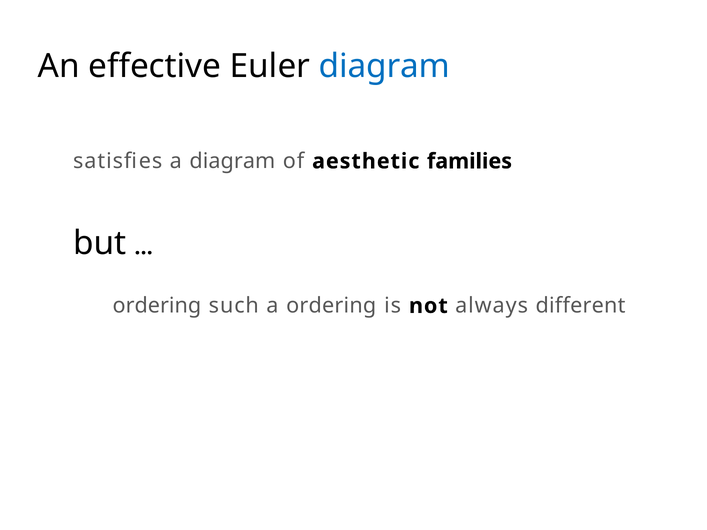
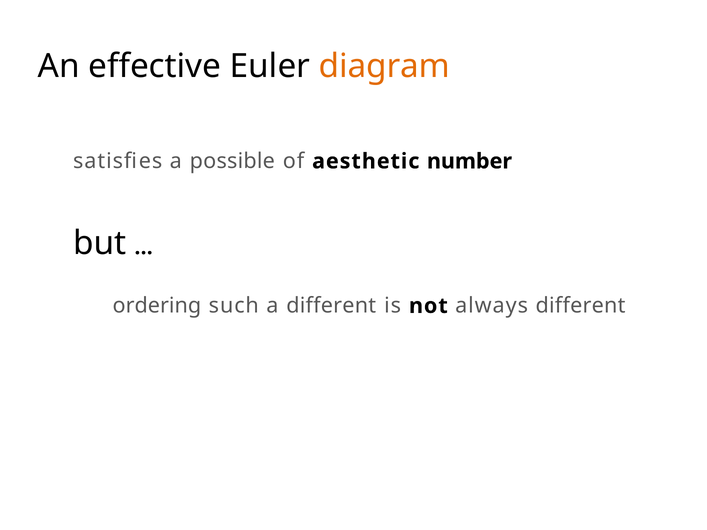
diagram colour: blue -> orange (384, 67)
a diagram: diagram -> possible (232, 161)
families: families -> number (469, 161)
a ordering: ordering -> different (331, 306)
